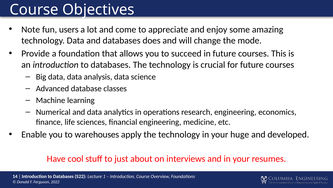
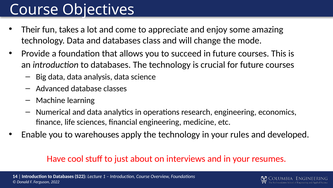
Note: Note -> Their (31, 29)
users: users -> takes (69, 29)
does: does -> class (152, 40)
huge: huge -> rules (240, 134)
